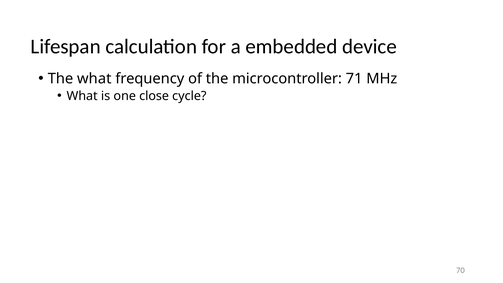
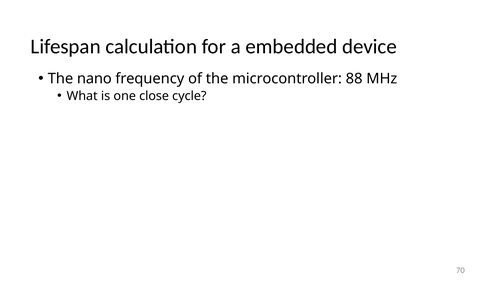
The what: what -> nano (94, 79)
71: 71 -> 88 (354, 79)
